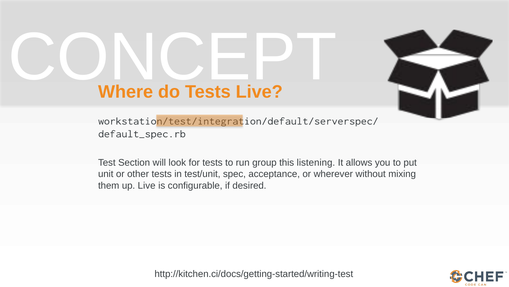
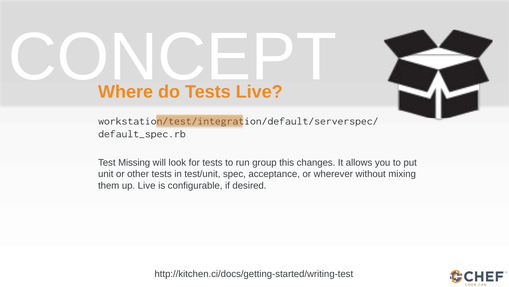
Section: Section -> Missing (134, 162)
listening: listening -> changes (316, 162)
